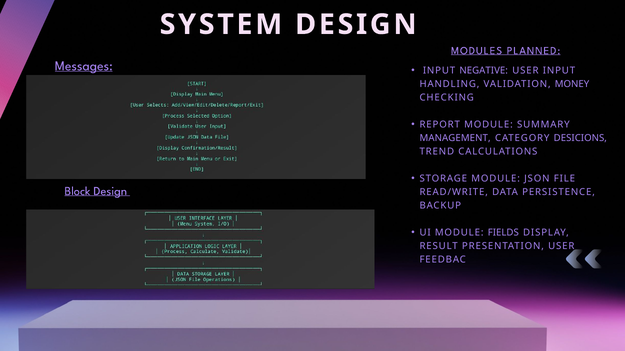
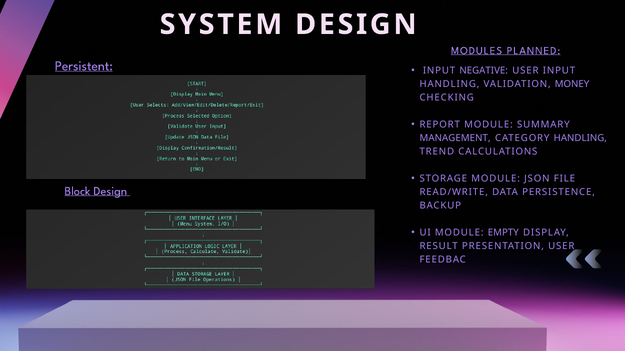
Messages: Messages -> Persistent (84, 66)
CATEGORY DESICIONS: DESICIONS -> HANDLING (580, 138)
FIELDS: FIELDS -> EMPTY (503, 233)
